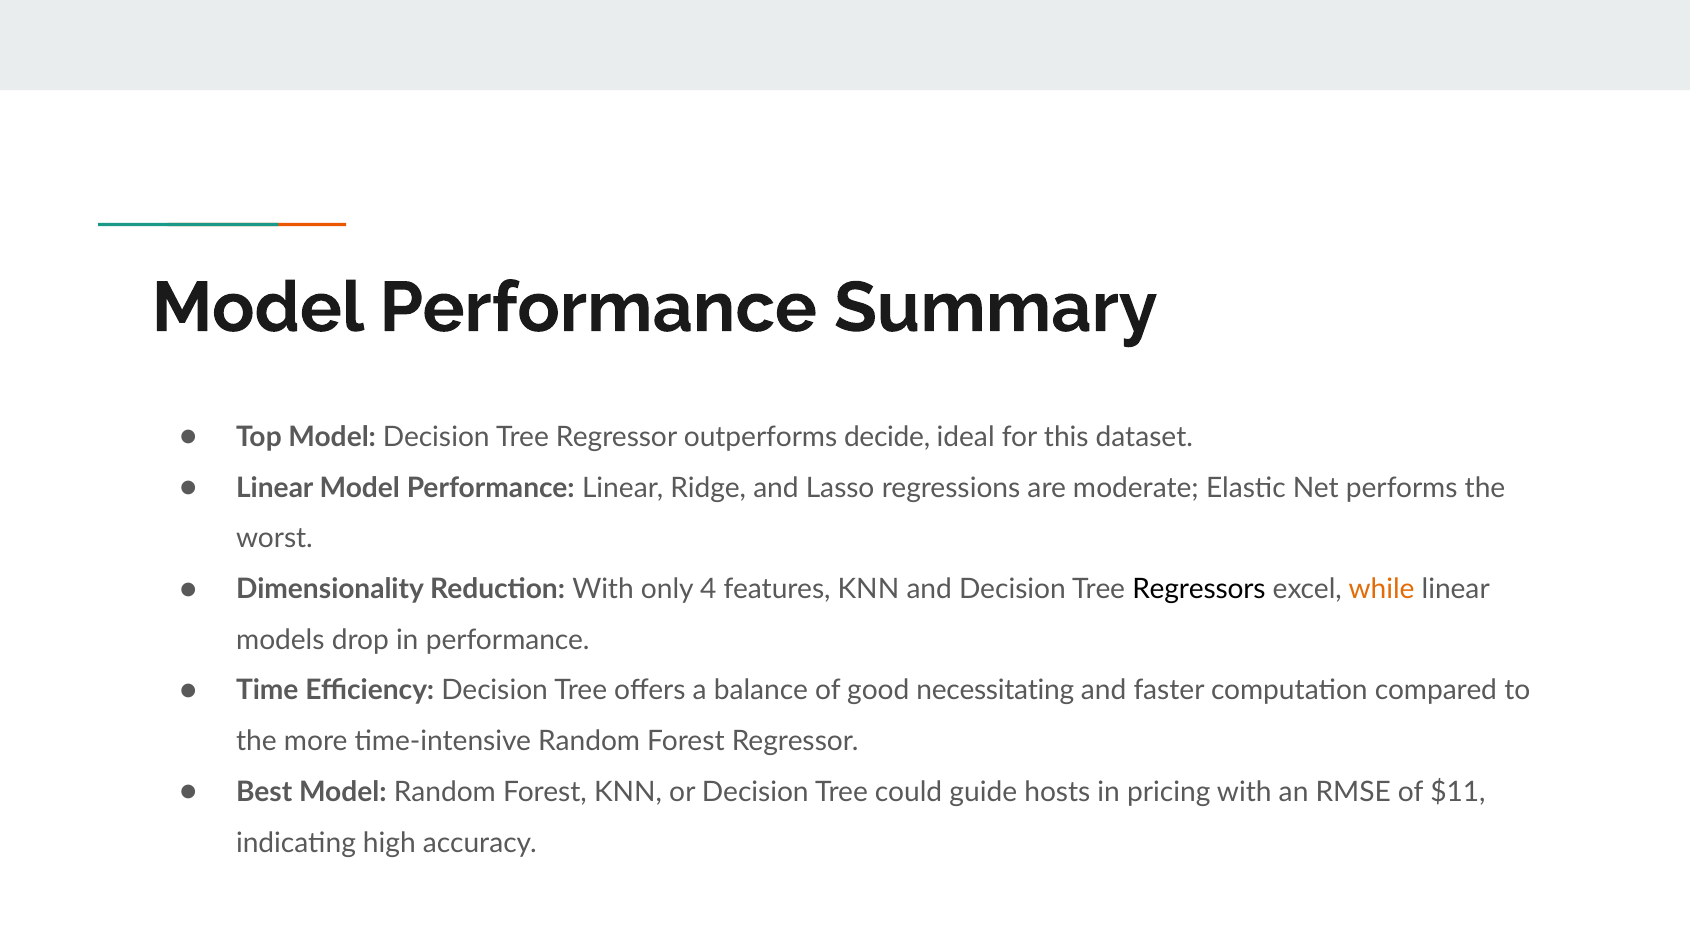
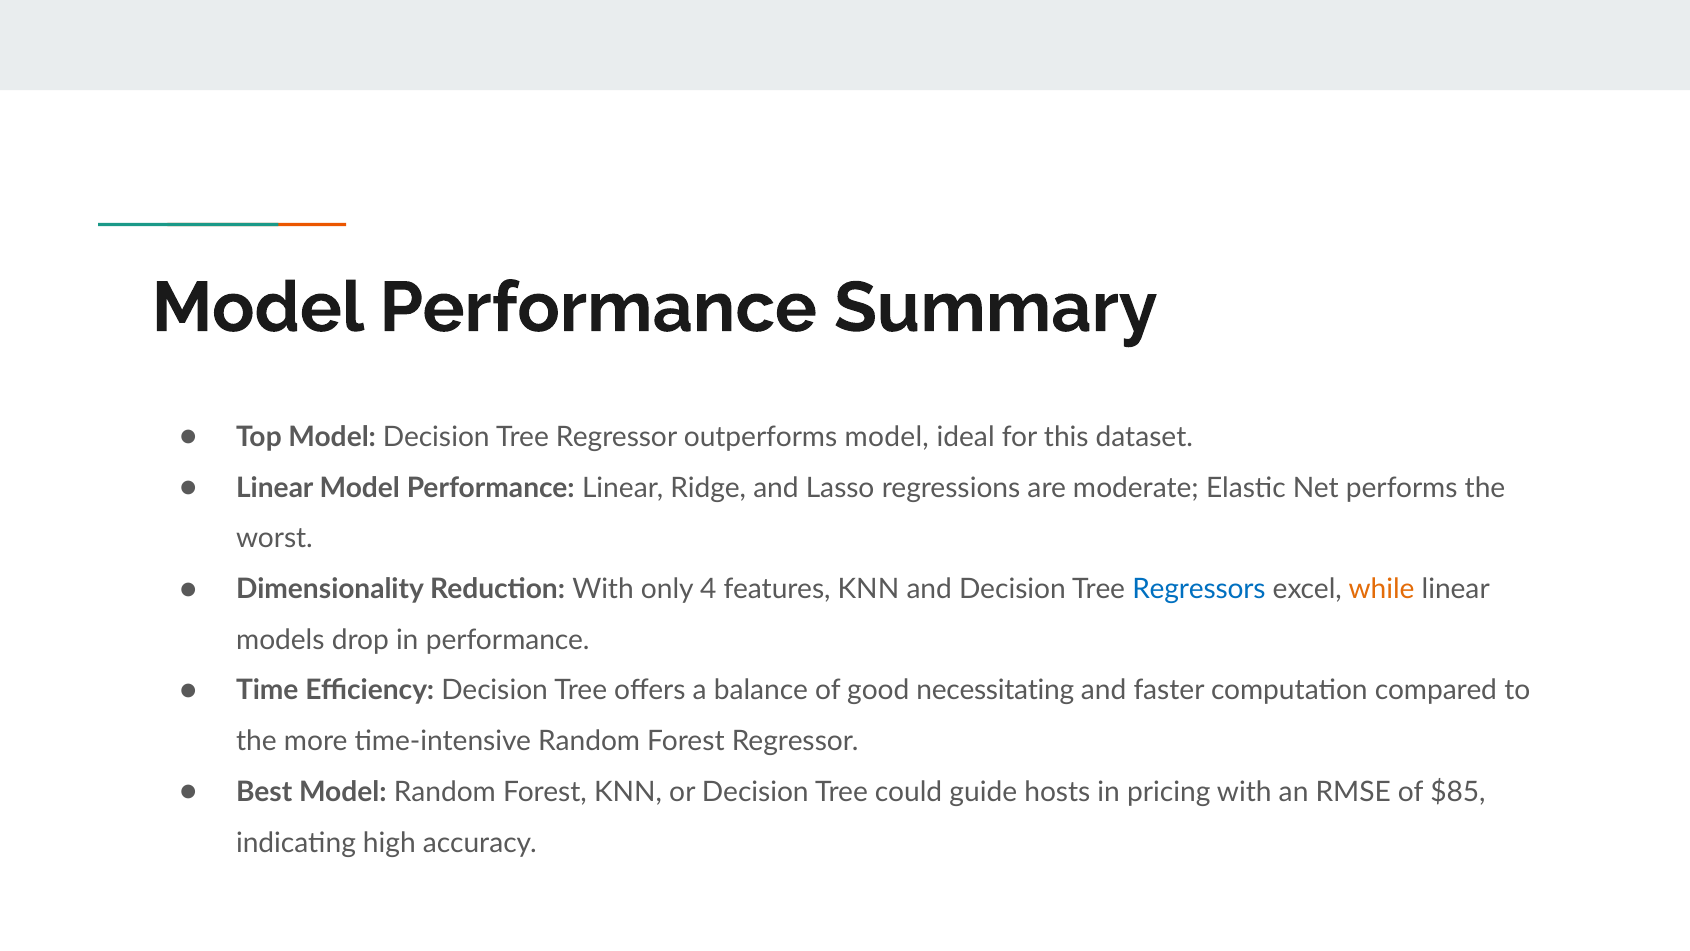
outperforms decide: decide -> model (887, 437)
Regressors colour: black -> blue (1199, 589)
$11: $11 -> $85 (1458, 792)
